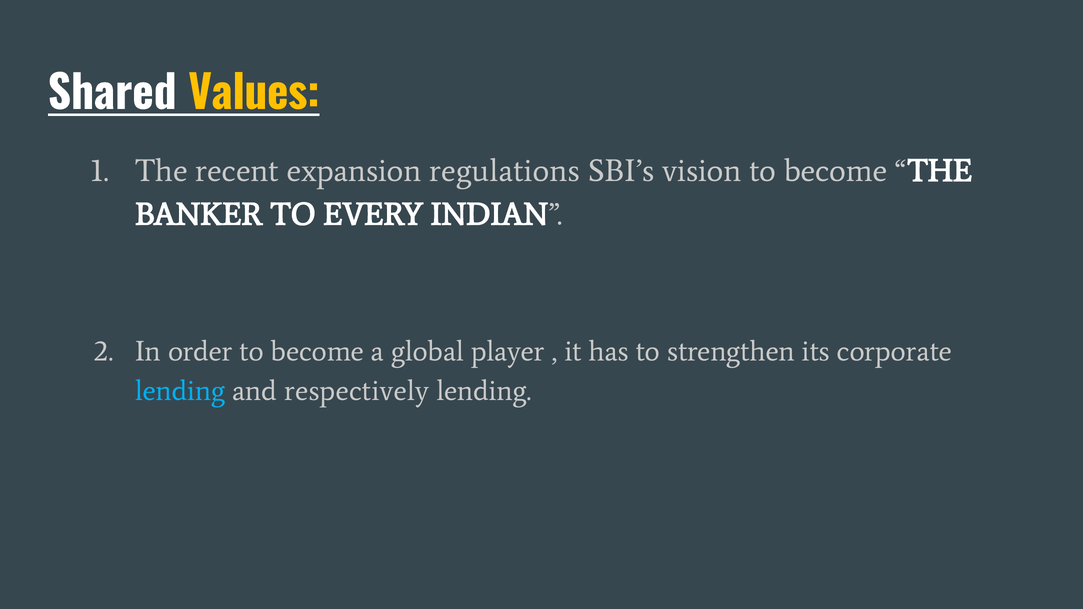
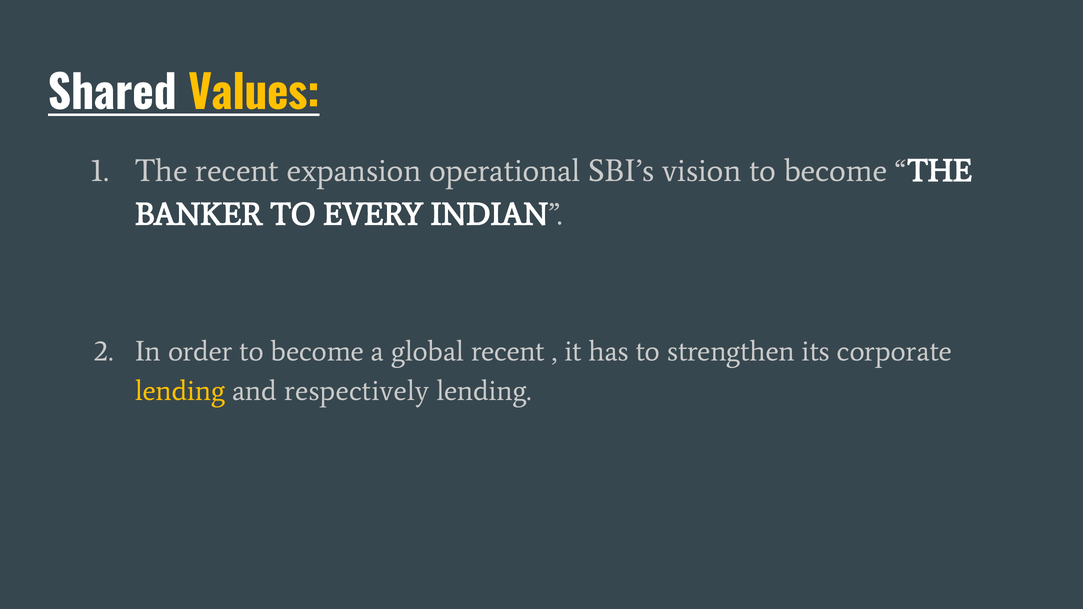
regulations: regulations -> operational (505, 171)
global player: player -> recent (508, 352)
lending colour: light blue -> yellow (180, 391)
